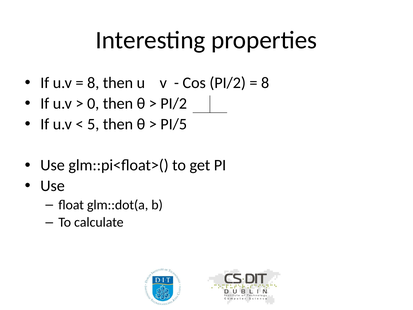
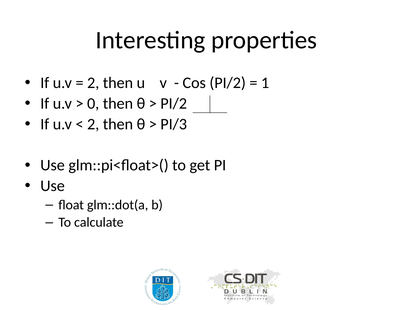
8: 8 -> 2 (93, 83)
8: 8 -> 1 (265, 83)
5: 5 -> 2 (93, 124)
PI/5: PI/5 -> PI/3 (174, 124)
